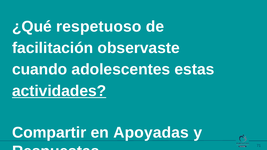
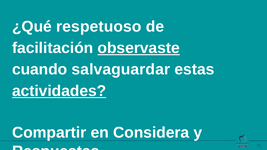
observaste underline: none -> present (139, 48)
adolescentes: adolescentes -> salvaguardar (121, 70)
Apoyadas: Apoyadas -> Considera (151, 133)
